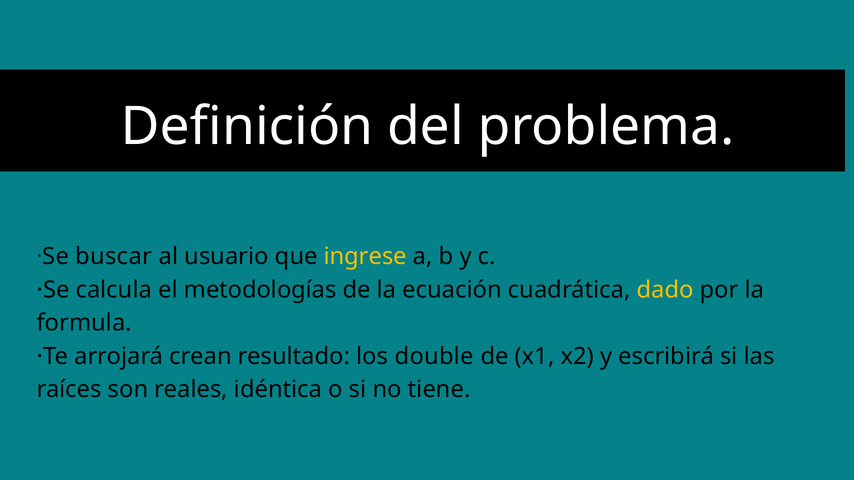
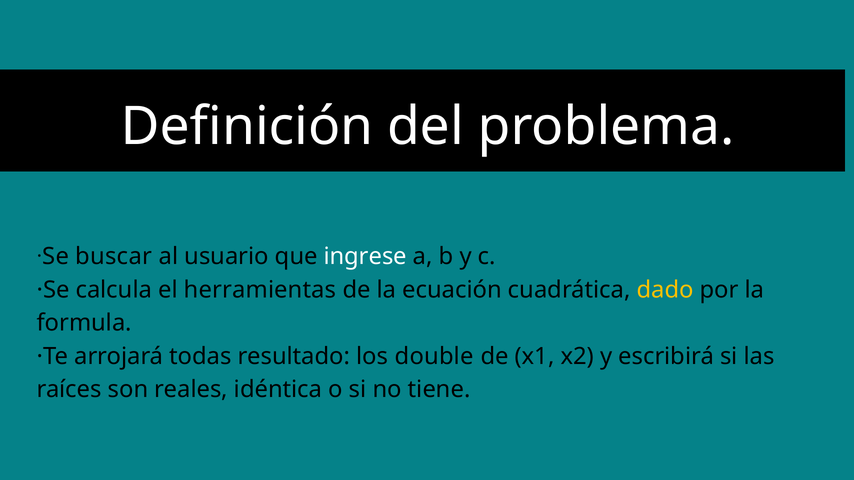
ingrese colour: yellow -> white (365, 257)
metodologías: metodologías -> herramientas (260, 290)
crean: crean -> todas (201, 357)
